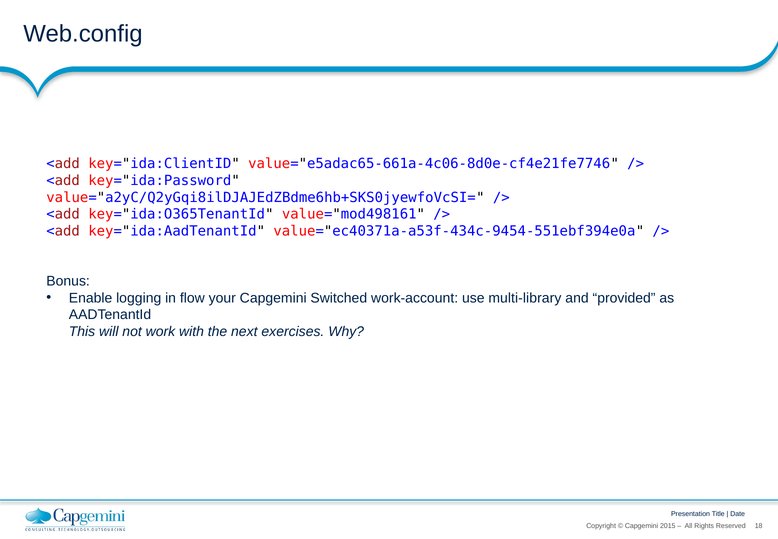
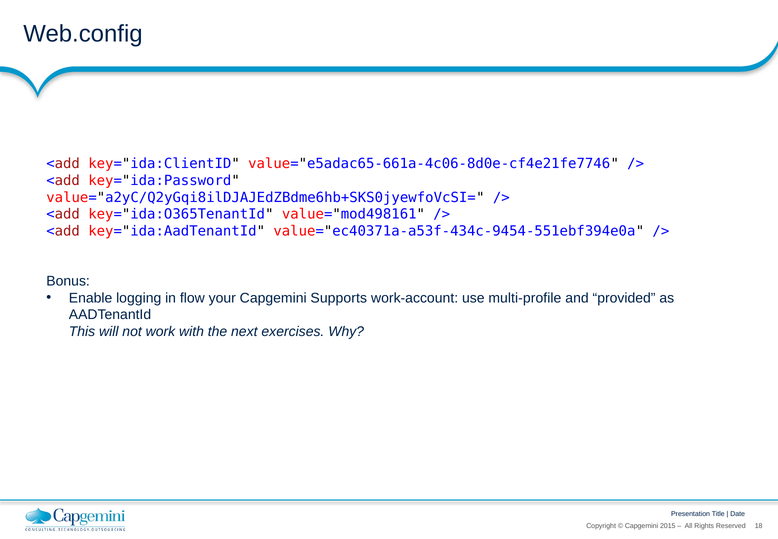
Switched: Switched -> Supports (339, 298)
multi-library: multi-library -> multi-profile (525, 298)
